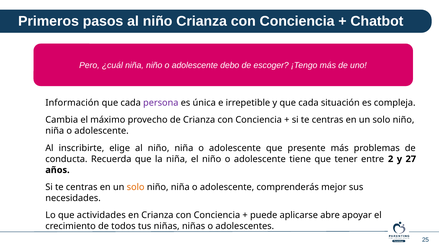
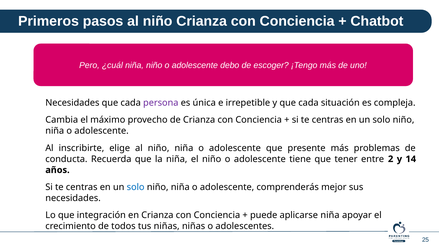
Información: Información -> Necesidades (72, 103)
27: 27 -> 14 (411, 159)
solo colour: orange -> blue (136, 187)
actividades: actividades -> integración (101, 215)
aplicarse abre: abre -> niña (330, 215)
